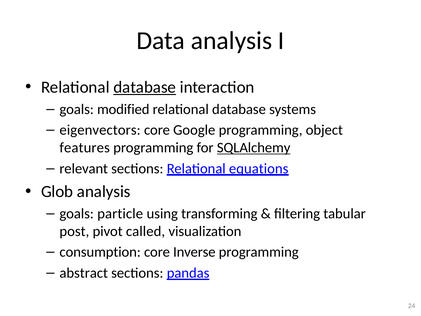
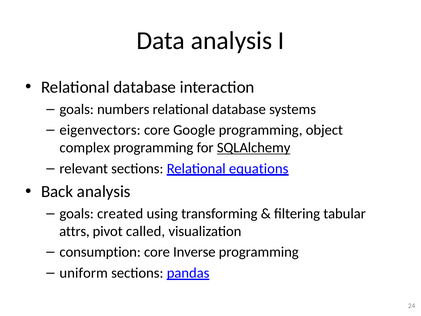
database underline: present -> none (145, 87)
modified: modified -> numbers (123, 109)
features: features -> complex (85, 148)
Glob: Glob -> Back (57, 192)
particle: particle -> created (120, 214)
post: post -> attrs (74, 231)
abstract: abstract -> uniform (84, 273)
